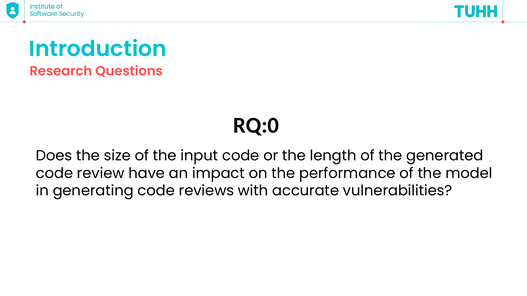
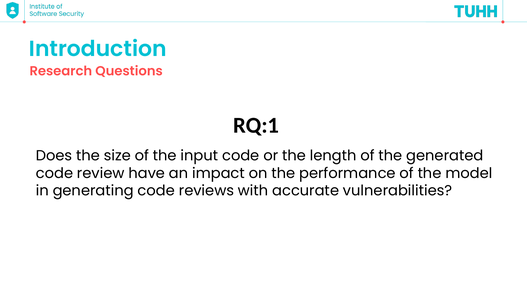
RQ:0: RQ:0 -> RQ:1 (256, 125)
